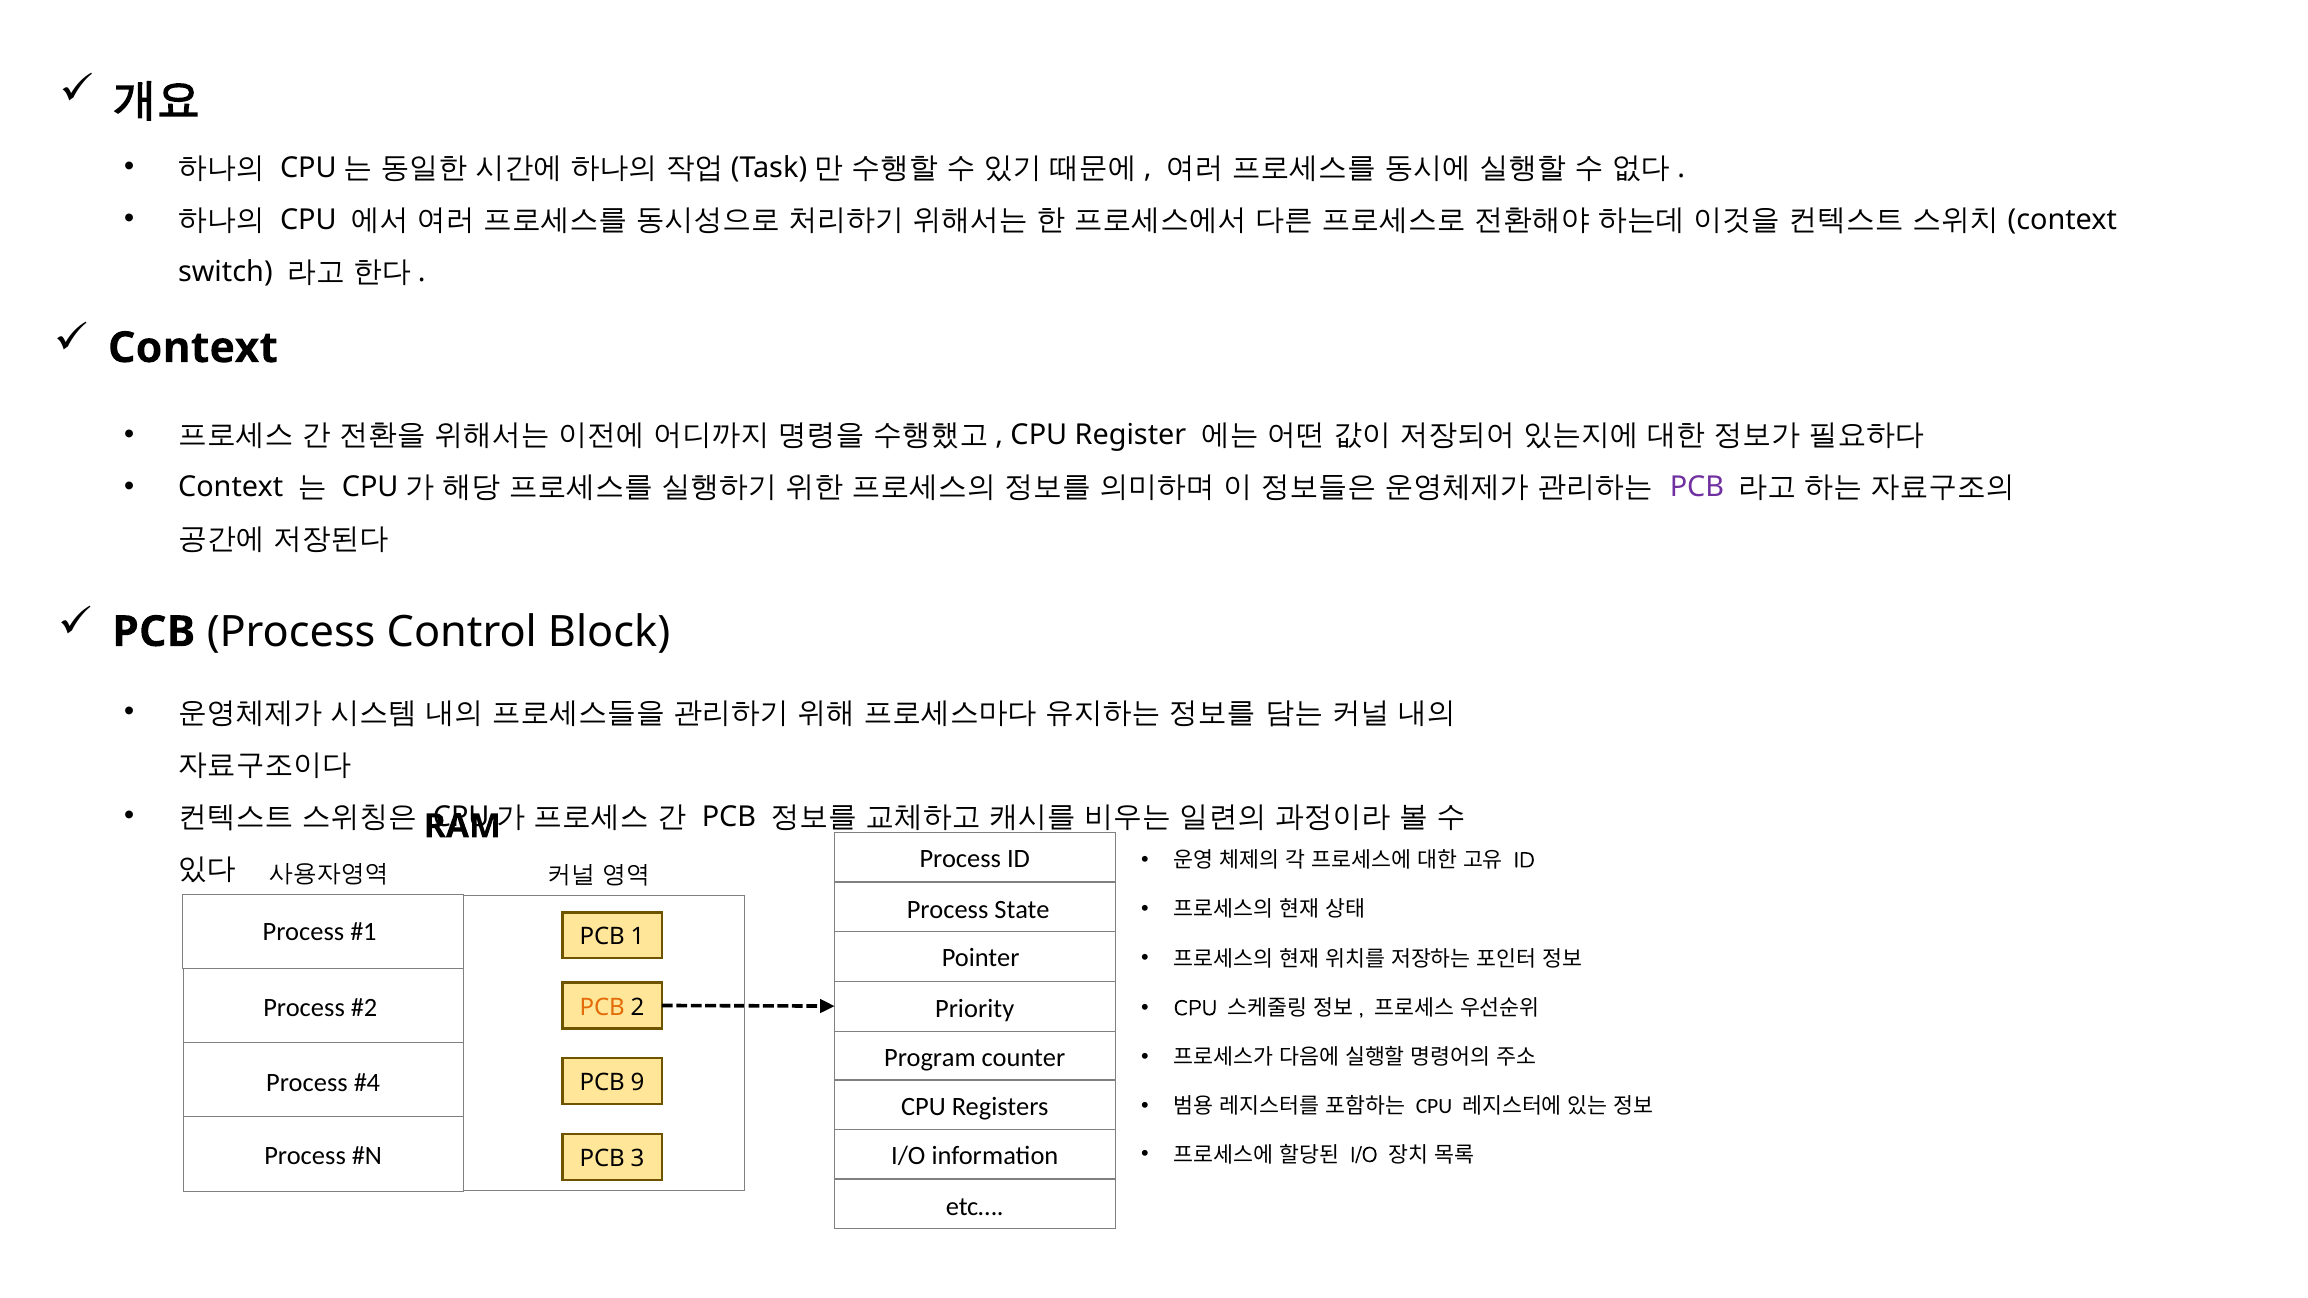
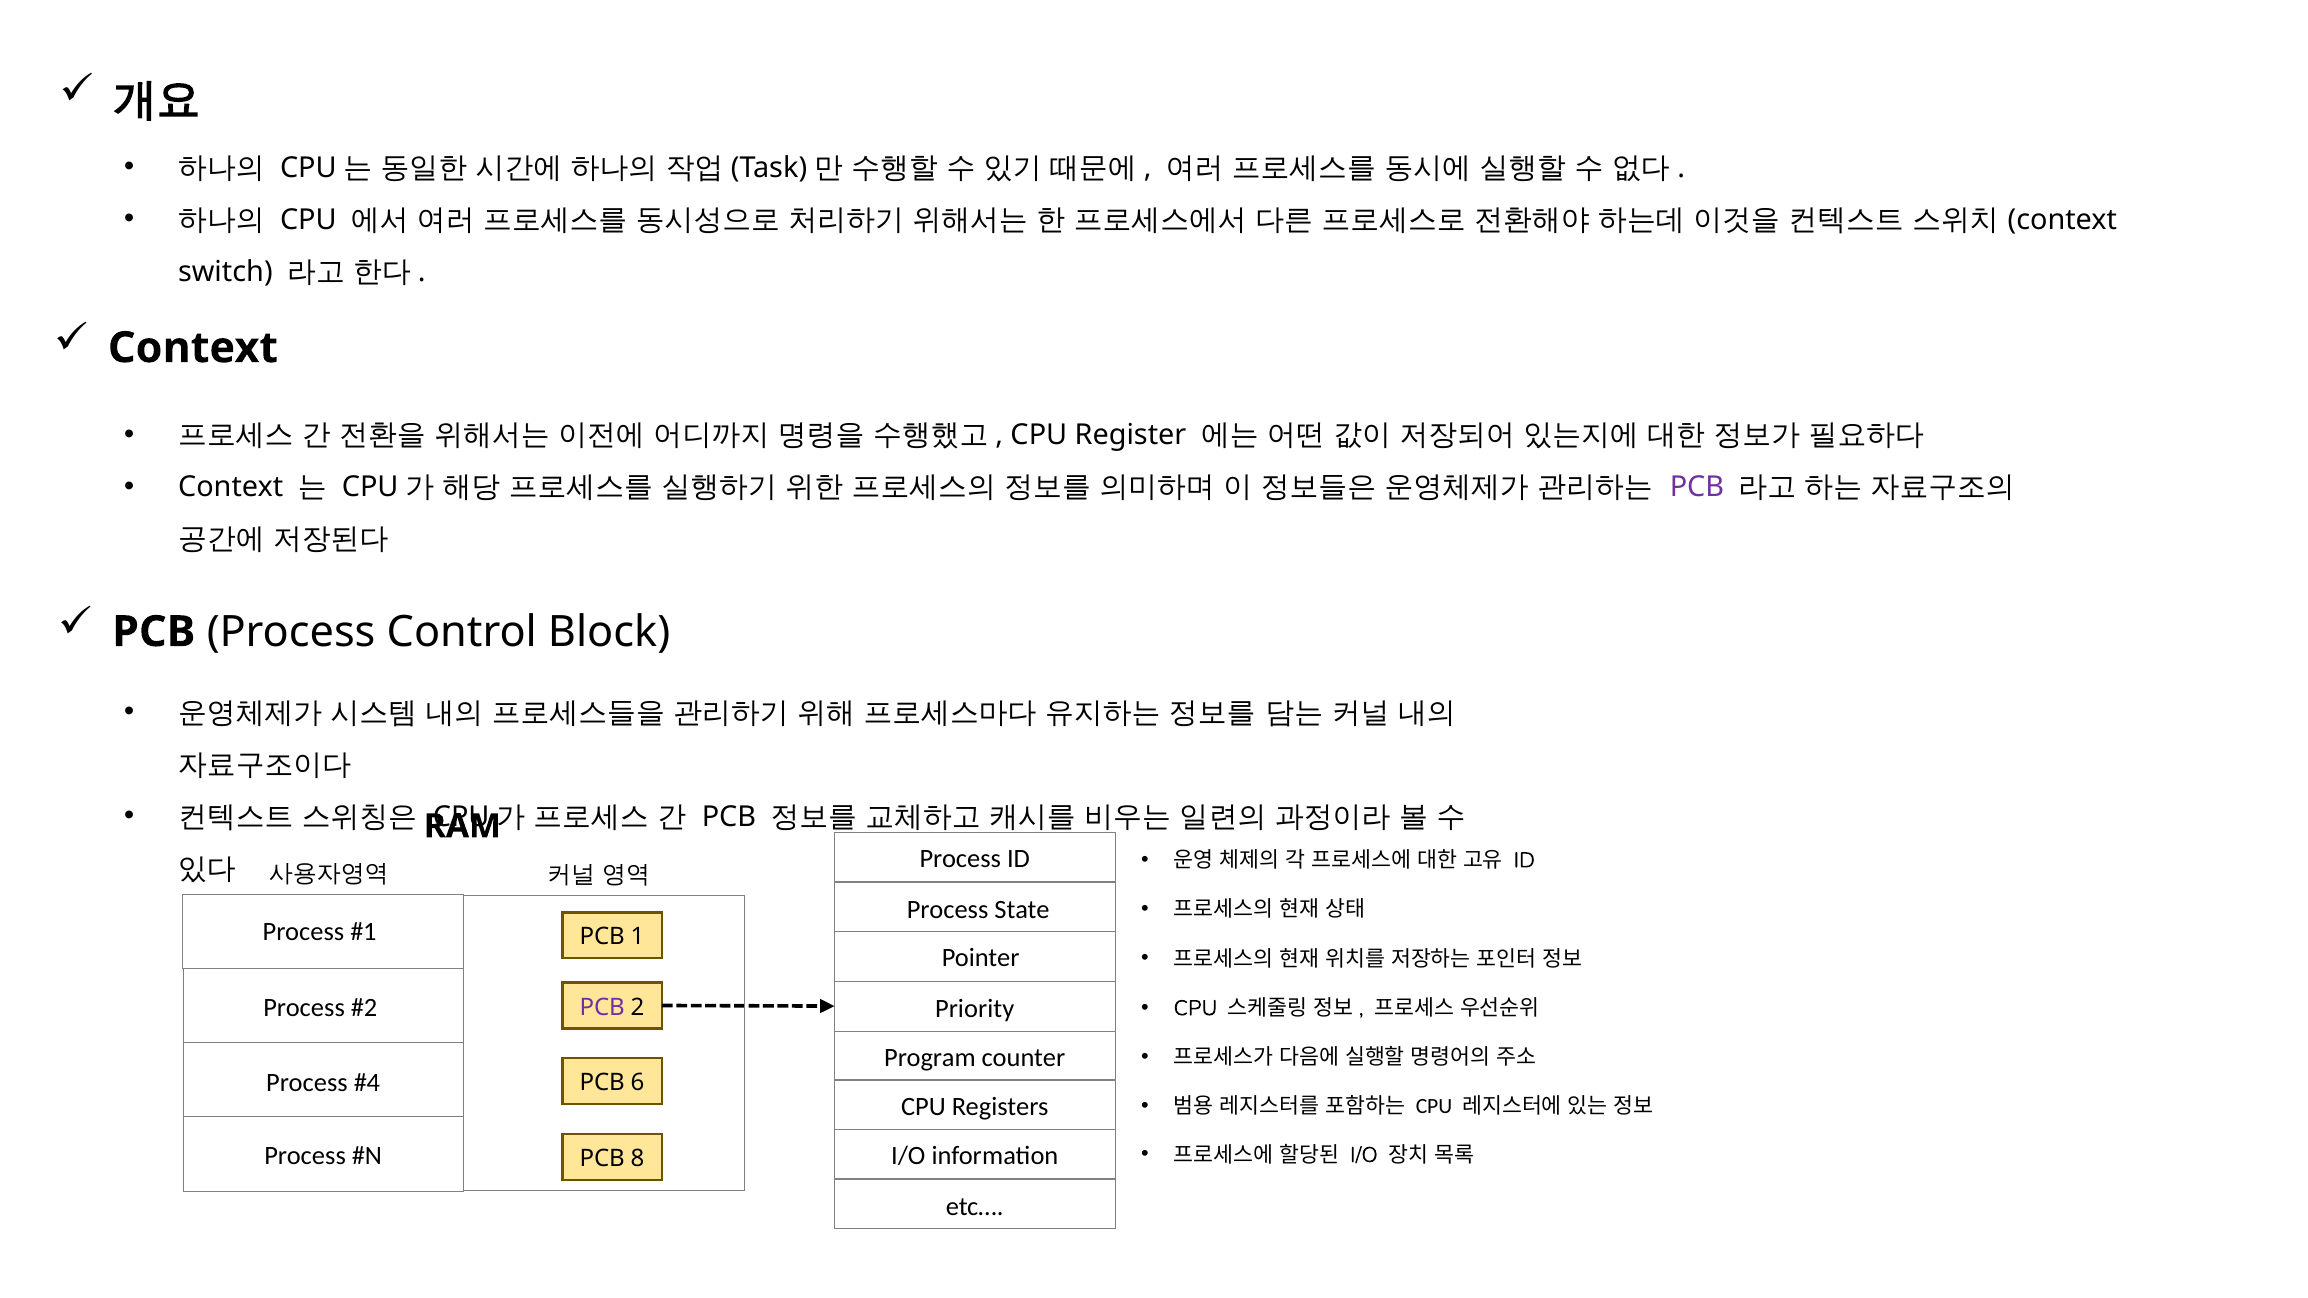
PCB colour: orange -> purple (602, 1007)
9: 9 -> 6 (638, 1083)
3: 3 -> 8 (638, 1159)
